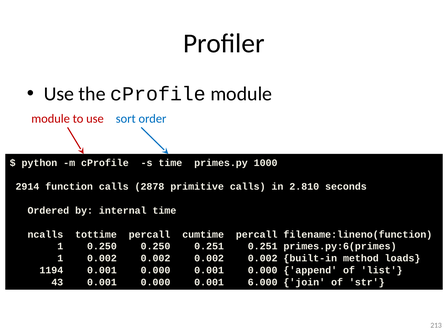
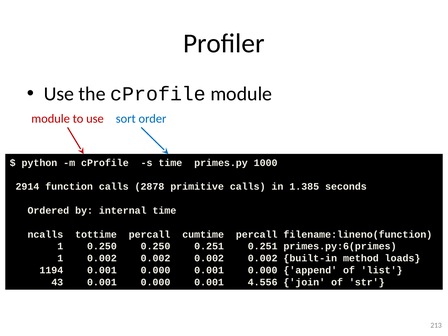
2.810: 2.810 -> 1.385 (304, 187)
6.000: 6.000 -> 4.556 (263, 282)
